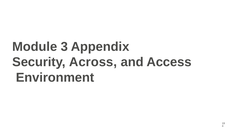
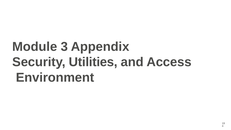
Across: Across -> Utilities (93, 62)
